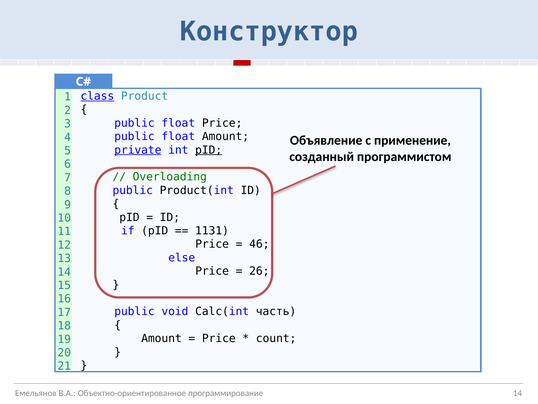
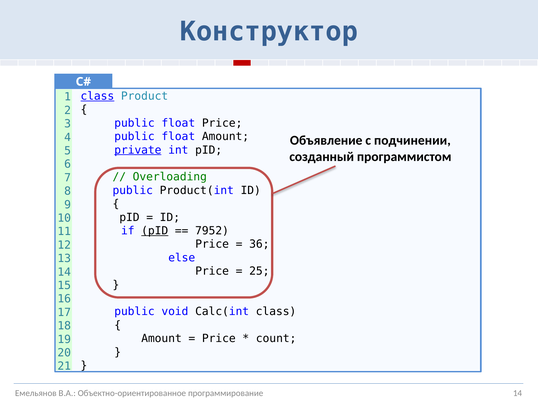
применение: применение -> подчинении (412, 140)
pID underline: present -> none (209, 150)
pID underline: none -> present (155, 231)
1131: 1131 -> 7952 (212, 231)
46: 46 -> 36 (259, 244)
26: 26 -> 25 (259, 271)
Calc(int часть: часть -> class (276, 311)
